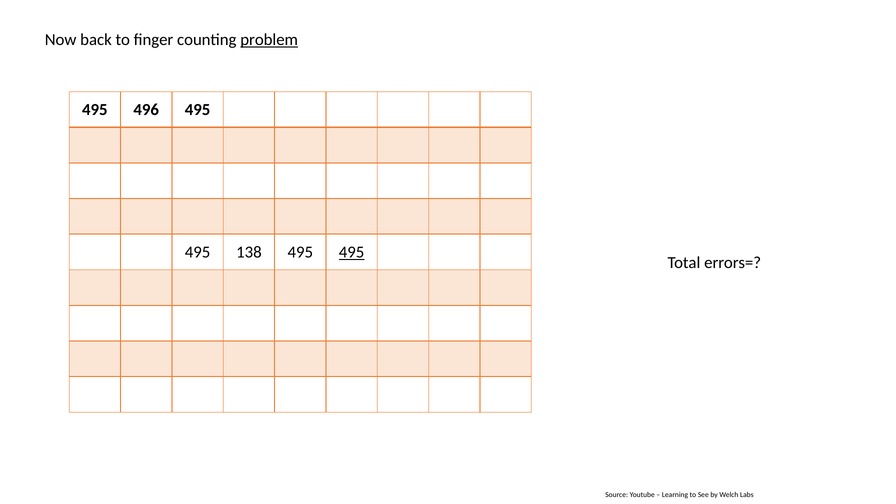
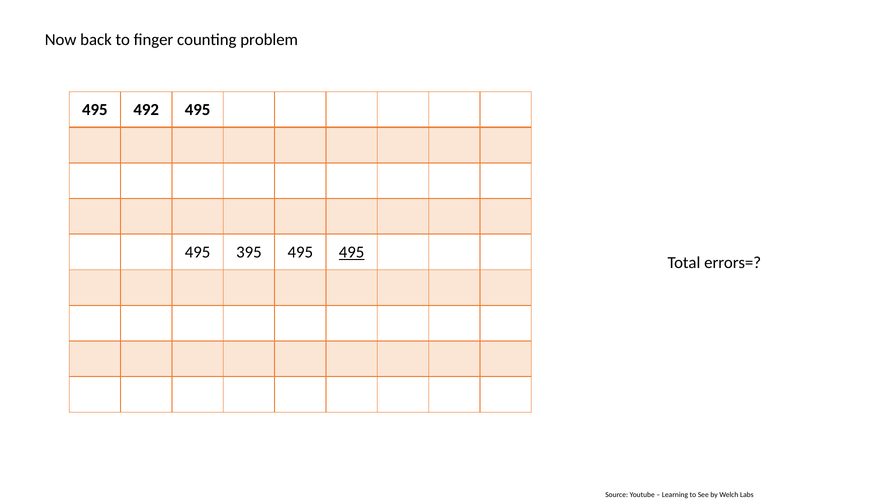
problem underline: present -> none (269, 40)
496: 496 -> 492 (146, 110)
138: 138 -> 395 (249, 252)
